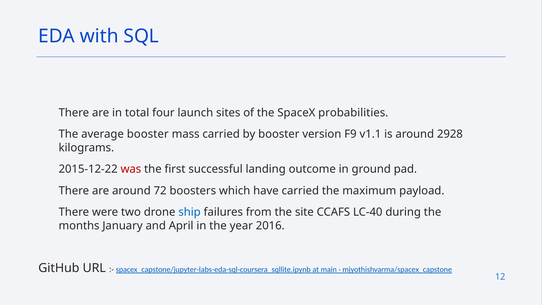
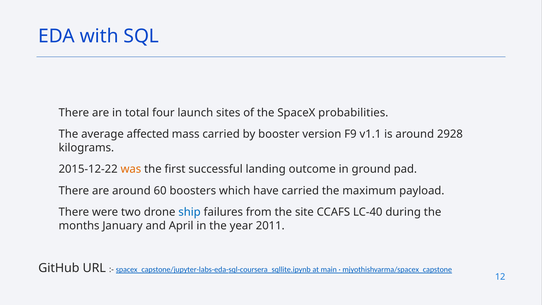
average booster: booster -> affected (148, 134)
was colour: red -> orange (131, 169)
72: 72 -> 60 (160, 191)
2016: 2016 -> 2011 (270, 226)
